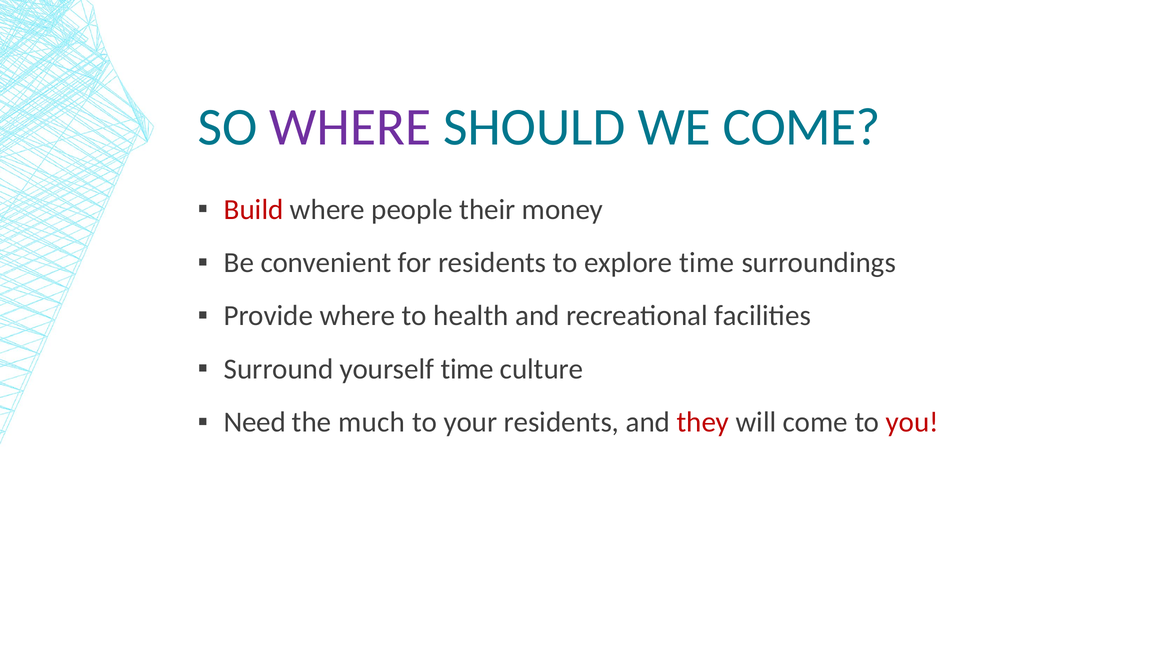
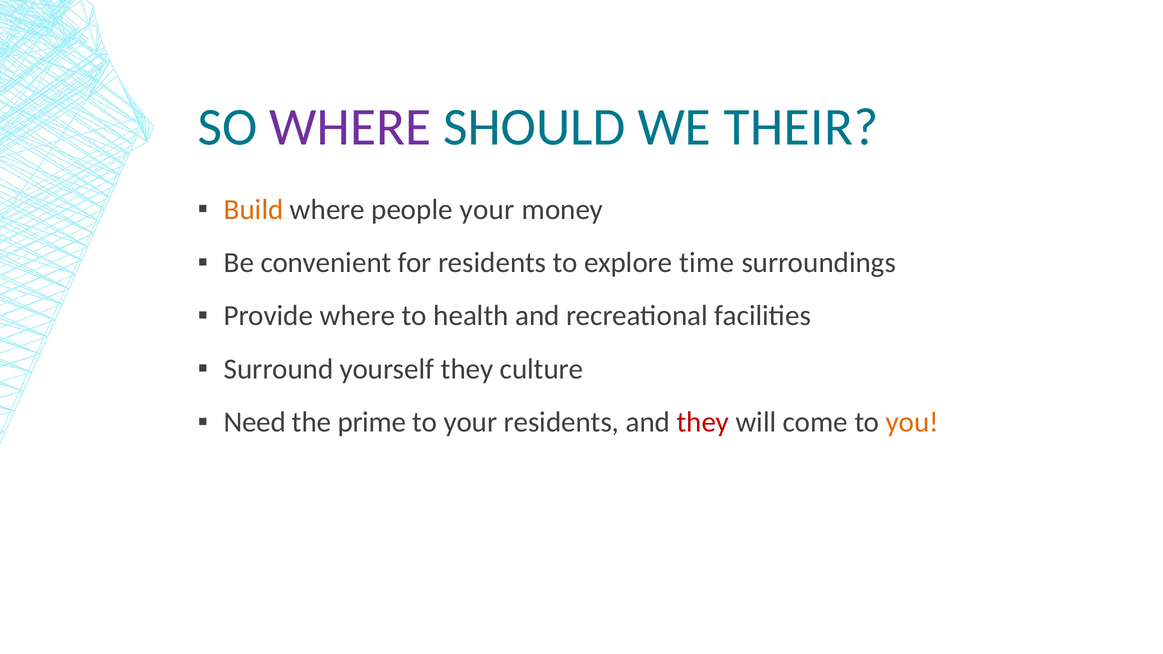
WE COME: COME -> THEIR (801, 127)
Build colour: red -> orange (254, 209)
people their: their -> your (487, 209)
yourself time: time -> they (467, 369)
much: much -> prime (372, 422)
you colour: red -> orange (912, 422)
